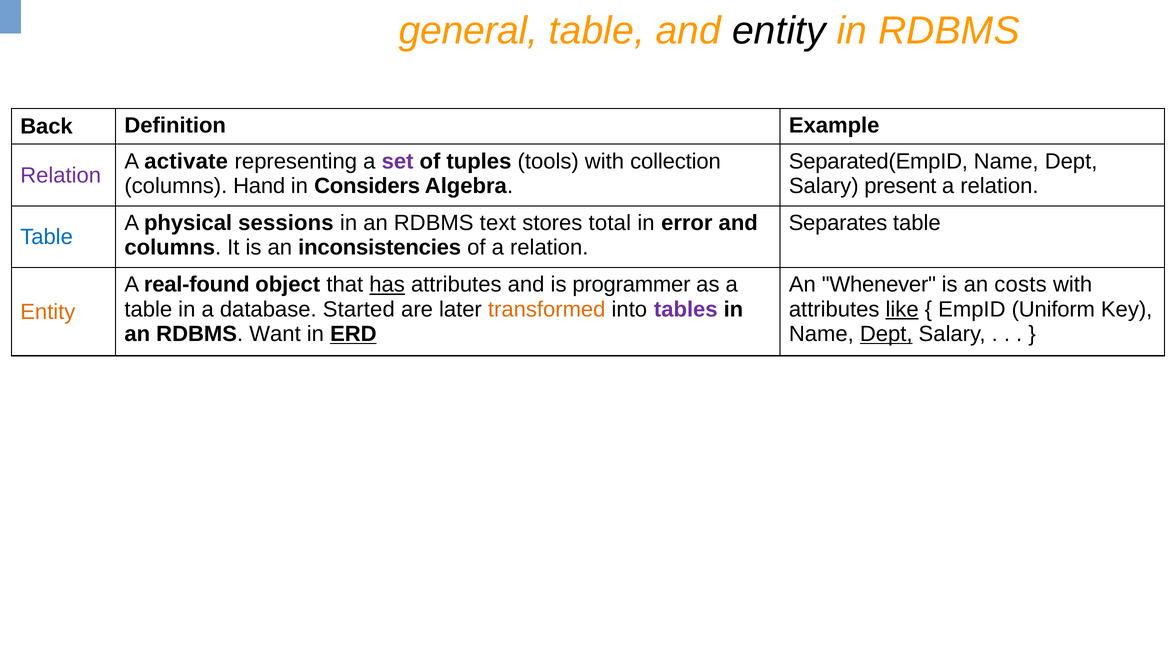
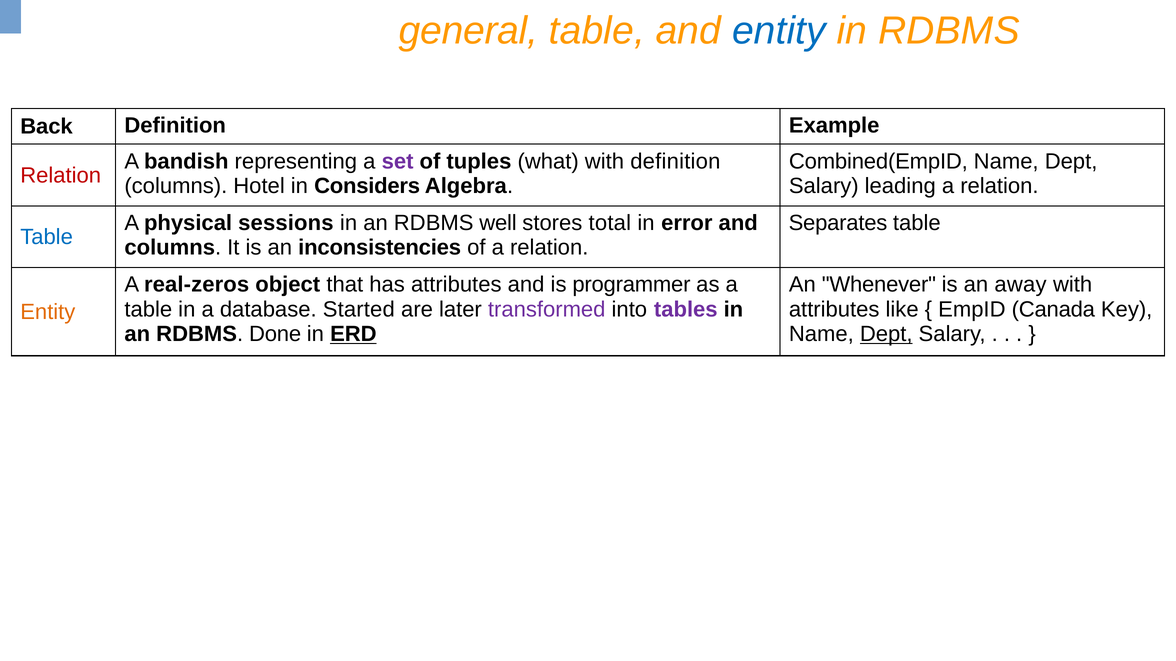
entity colour: black -> blue (779, 31)
activate: activate -> bandish (186, 161)
tools: tools -> what (548, 161)
with collection: collection -> definition (675, 161)
Separated(EmpID: Separated(EmpID -> Combined(EmpID (878, 161)
Relation colour: purple -> red (61, 176)
Hand: Hand -> Hotel (259, 186)
present: present -> leading (900, 186)
text: text -> well (498, 223)
real-found: real-found -> real-zeros (197, 285)
has underline: present -> none (387, 285)
costs: costs -> away (1020, 285)
transformed colour: orange -> purple (547, 310)
like underline: present -> none (902, 310)
Uniform: Uniform -> Canada (1053, 310)
Want: Want -> Done (275, 334)
